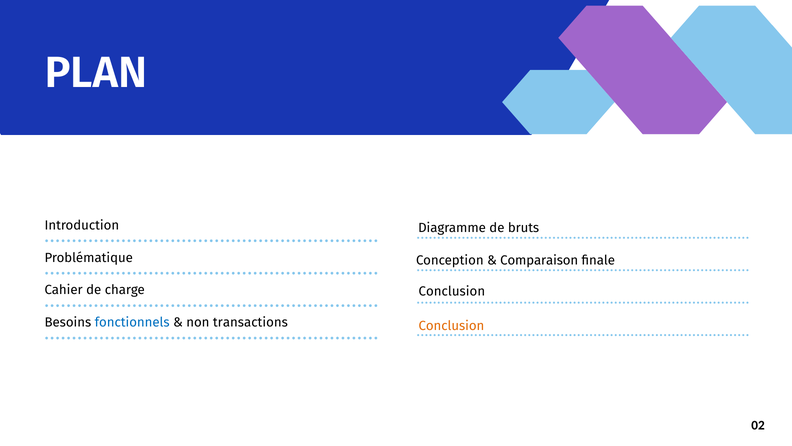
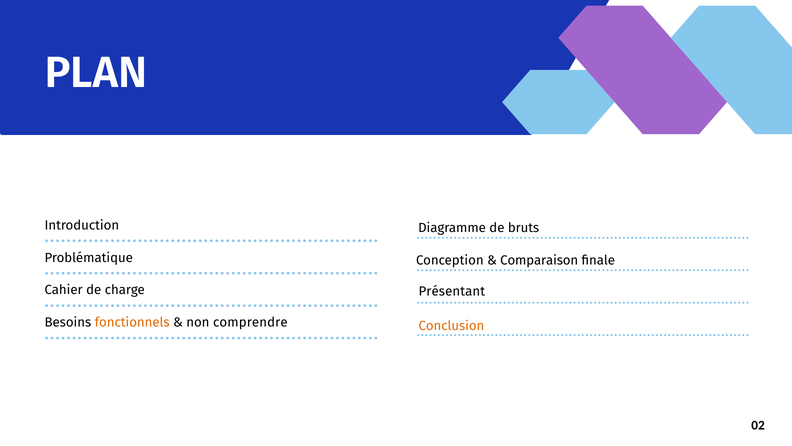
Conclusion: Conclusion -> Présentant (452, 291)
fonctionnels colour: blue -> orange (132, 322)
transactions: transactions -> comprendre (250, 322)
